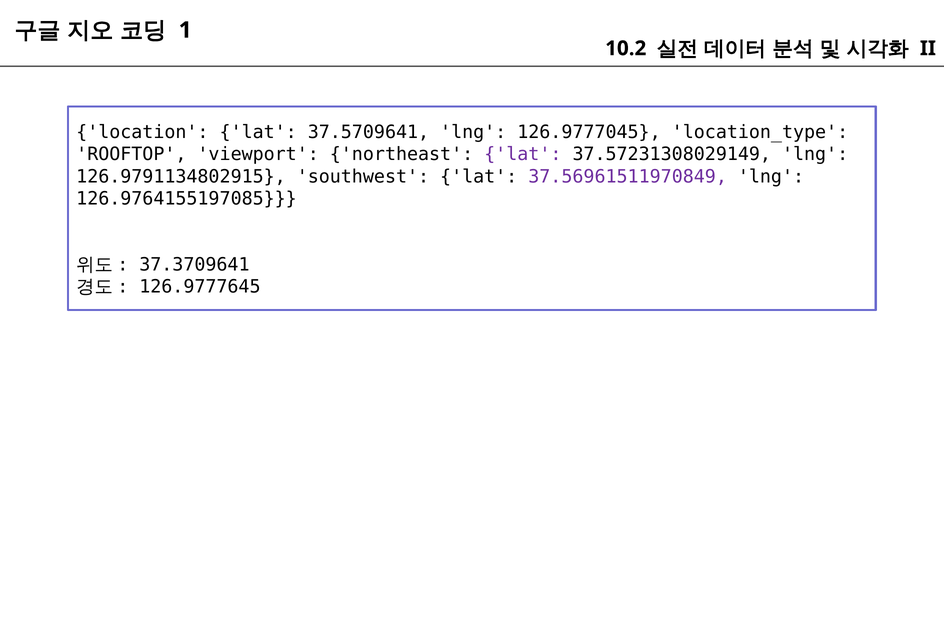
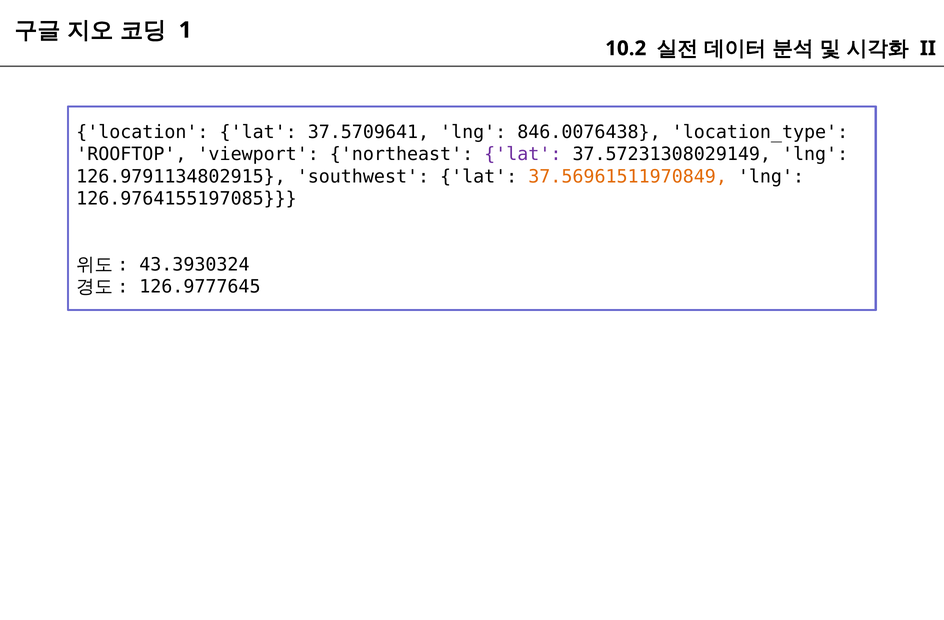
126.9777045: 126.9777045 -> 846.0076438 (589, 132)
37.56961511970849 colour: purple -> orange (628, 176)
37.3709641: 37.3709641 -> 43.3930324 (194, 265)
